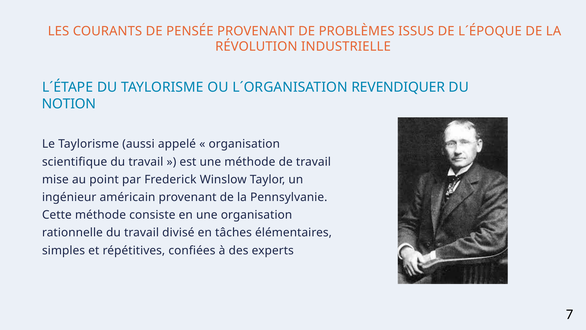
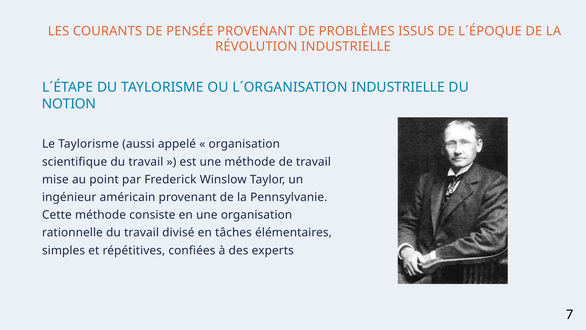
L´ORGANISATION REVENDIQUER: REVENDIQUER -> INDUSTRIELLE (398, 87)
